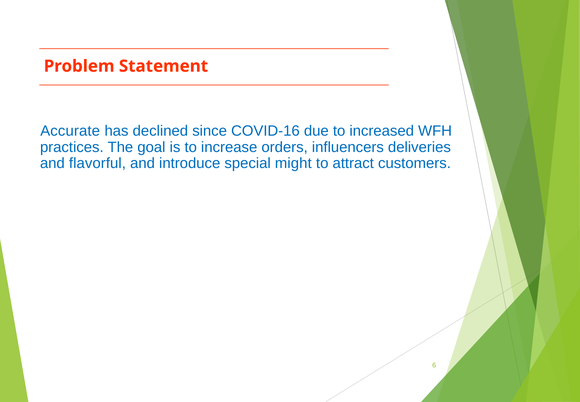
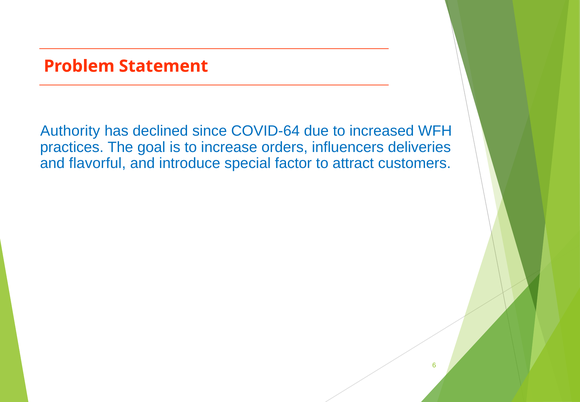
Accurate: Accurate -> Authority (70, 131)
COVID-16: COVID-16 -> COVID-64 (265, 131)
might: might -> factor (293, 163)
